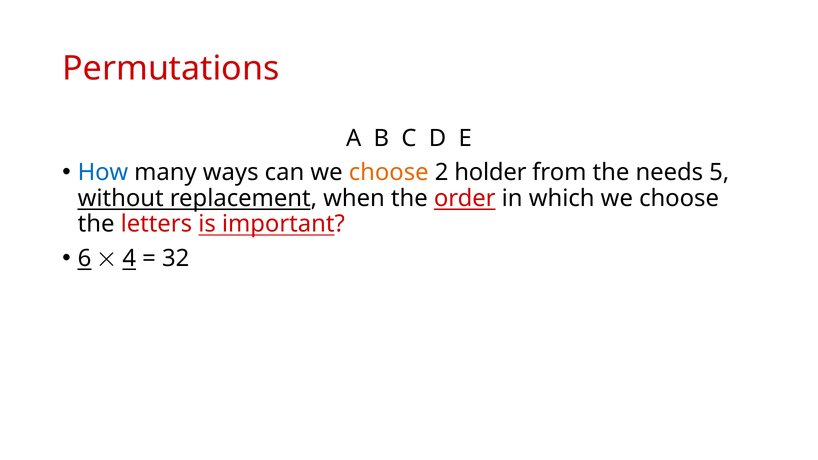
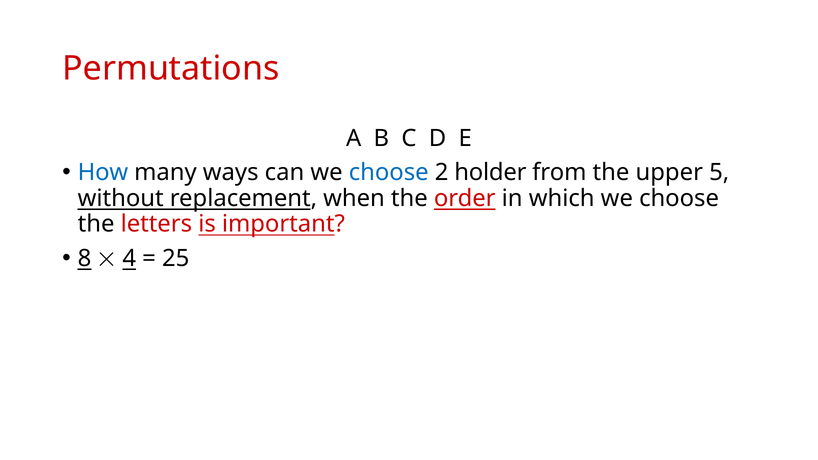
choose colour: orange -> blue (389, 173)
needs: needs -> upper (669, 173)
6: 6 -> 8 (85, 258)
32: 32 -> 25 (176, 258)
